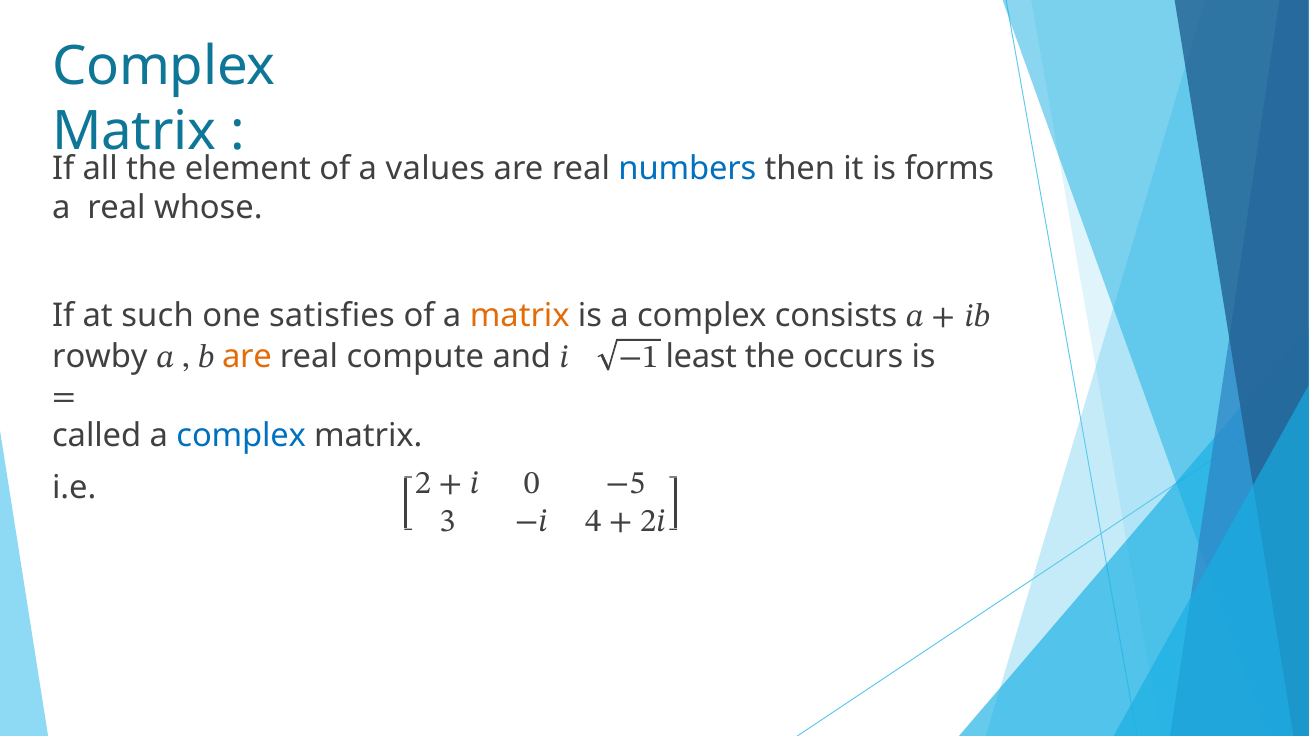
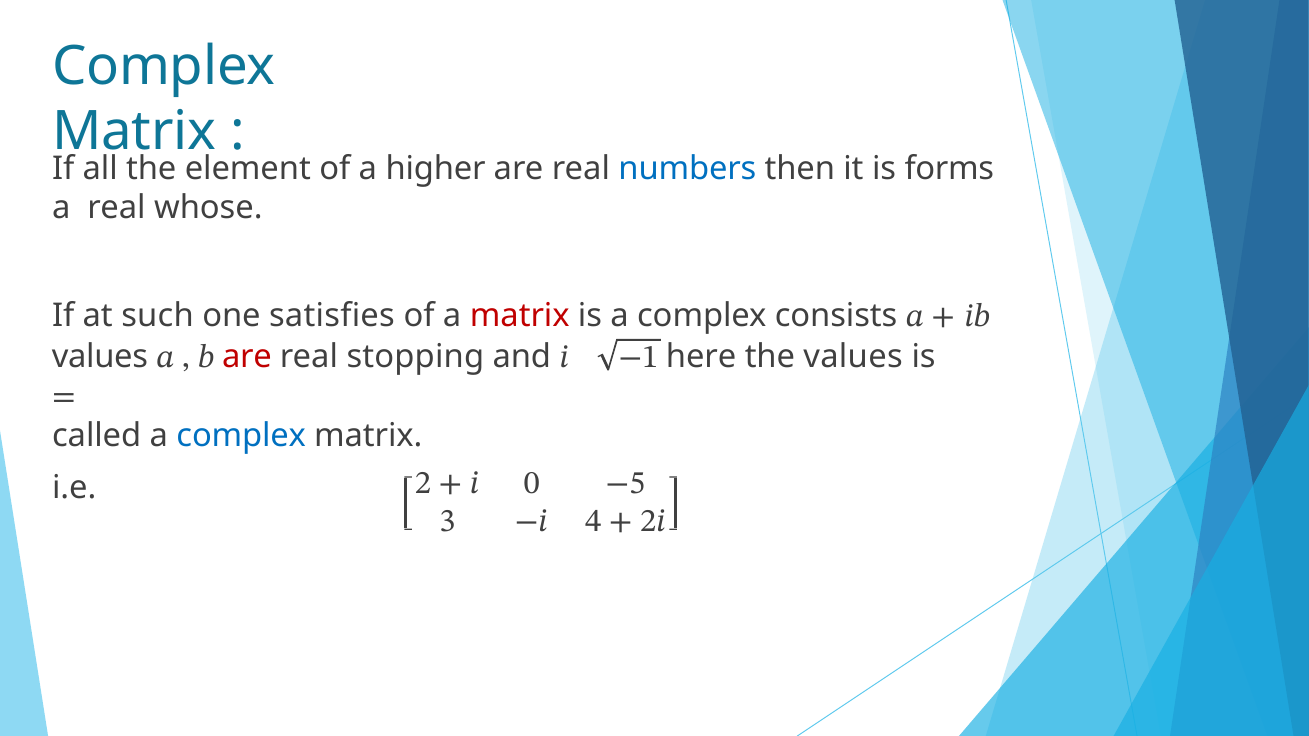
values: values -> higher (436, 169)
matrix colour: orange -> red (520, 316)
rowby: rowby -> values (100, 357)
are colour: orange -> red (247, 357)
compute: compute -> stopping (415, 357)
least: least -> here (701, 357)
the occurs: occurs -> values (853, 357)
